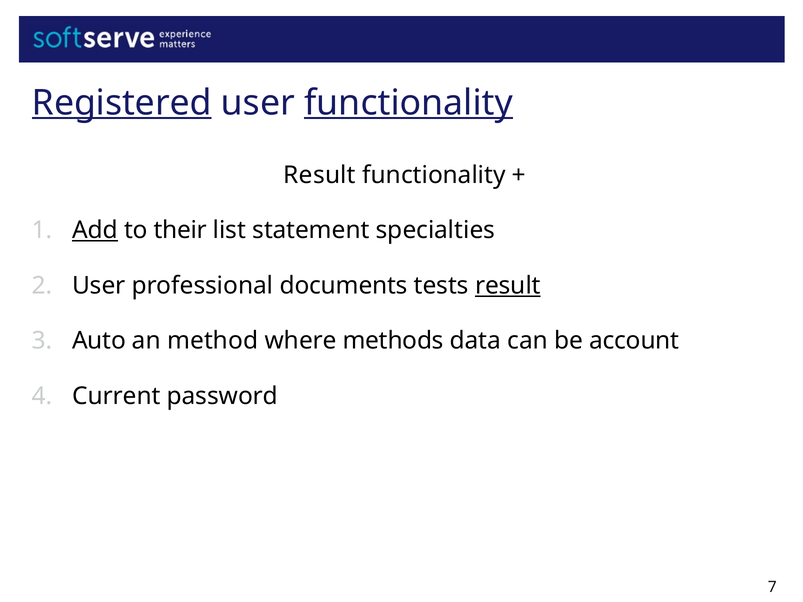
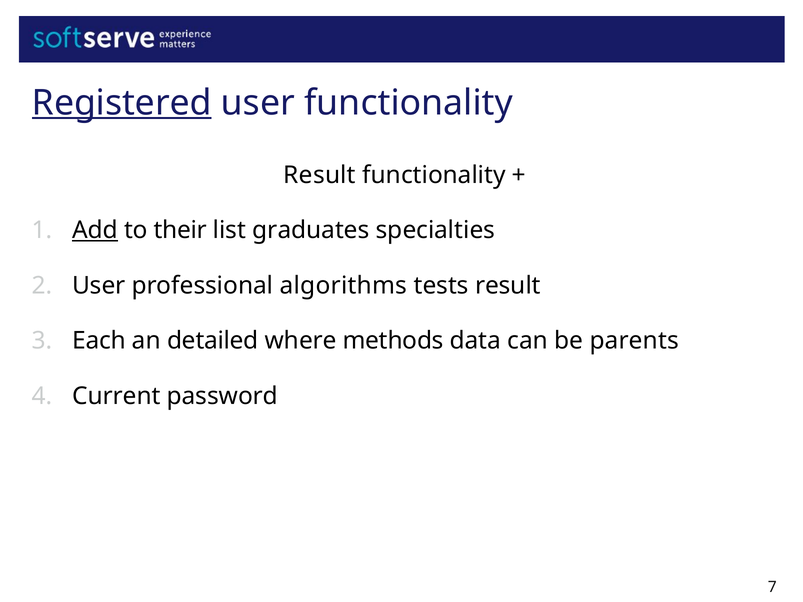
functionality underline: present -> none (409, 103)
statement: statement -> graduates (311, 230)
documents: documents -> algorithms (343, 286)
result underline: present -> none (508, 286)
Auto: Auto -> Each (99, 341)
method: method -> detailed (213, 341)
account: account -> parents (634, 341)
